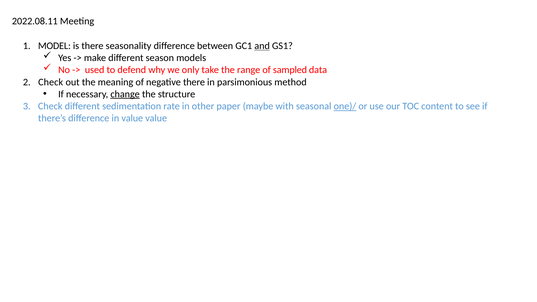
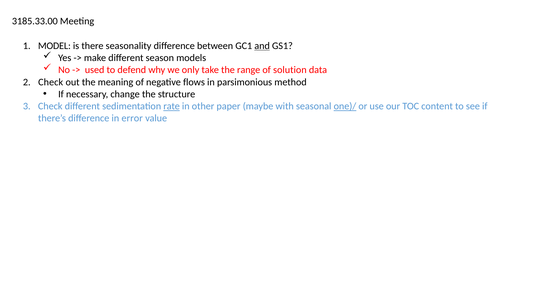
2022.08.11: 2022.08.11 -> 3185.33.00 (35, 21)
sampled: sampled -> solution (290, 70)
negative there: there -> flows (194, 82)
change underline: present -> none (125, 94)
rate underline: none -> present (172, 106)
in value: value -> error (132, 118)
